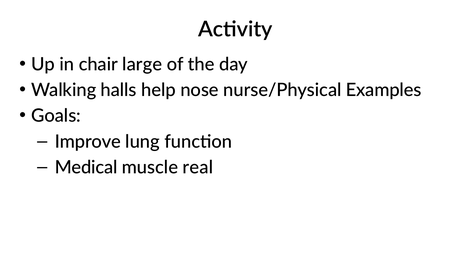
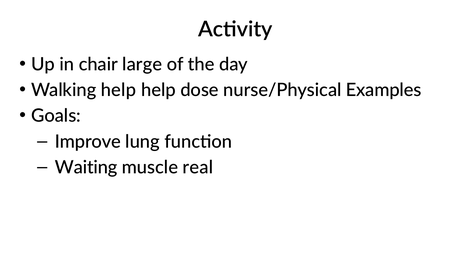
Walking halls: halls -> help (118, 90)
nose: nose -> dose (200, 90)
Medical: Medical -> Waiting (86, 167)
